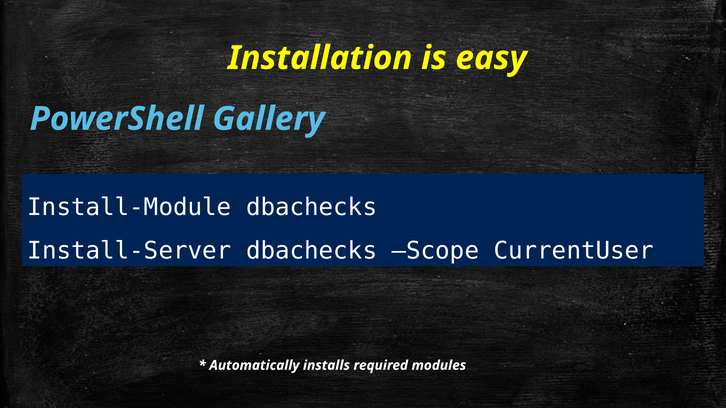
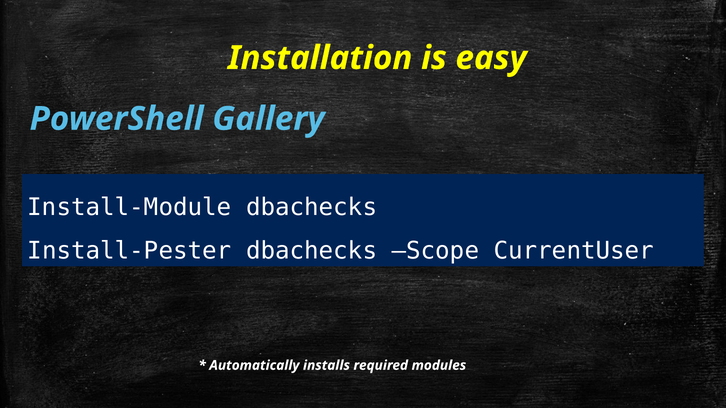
Install-Server: Install-Server -> Install-Pester (129, 251)
